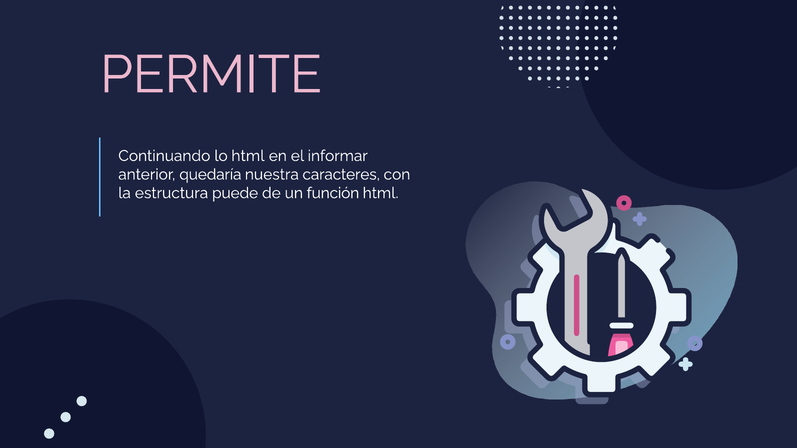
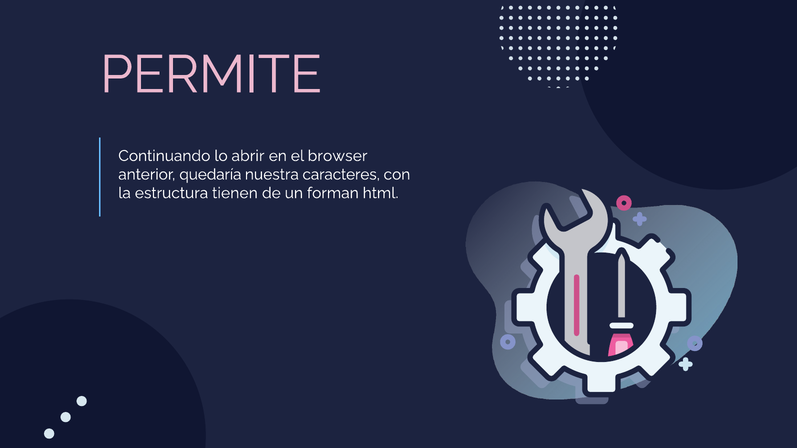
lo html: html -> abrir (248, 156)
informar: informar -> browser (338, 156)
puede: puede -> tienen (235, 193)
función: función -> forman (333, 193)
